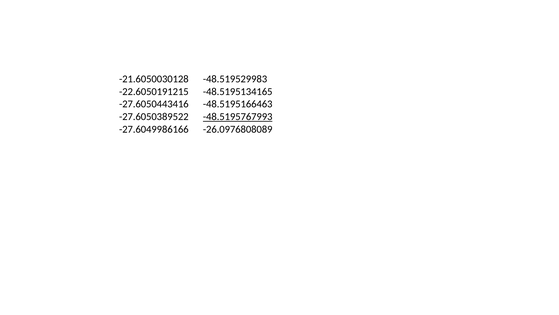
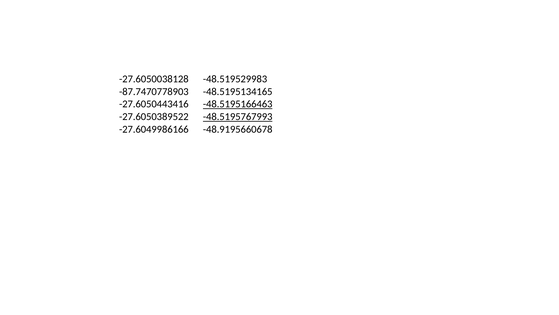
-21.6050030128: -21.6050030128 -> -27.6050038128 (154, 79)
-22.6050191215: -22.6050191215 -> -87.7470778903 (154, 91)
-48.5195166463 underline: none -> present (238, 104)
-26.0976808089: -26.0976808089 -> -48.9195660678 (238, 129)
